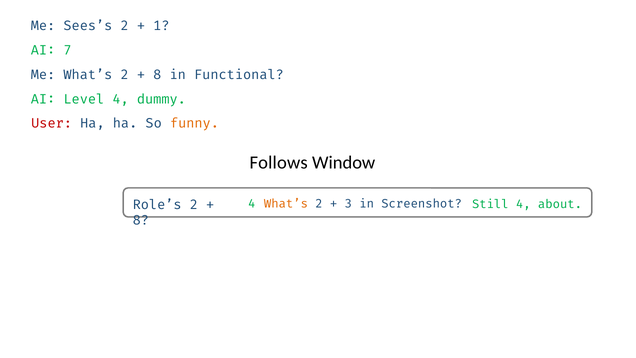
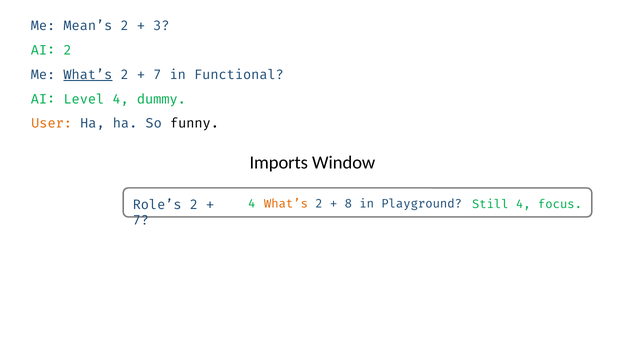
Sees’s: Sees’s -> Mean’s (88, 26)
1: 1 -> 3 (161, 26)
AI 7: 7 -> 2 (68, 50)
What’s underline: none -> present (88, 75)
8: 8 -> 7 (157, 75)
User colour: red -> orange (52, 124)
funny colour: orange -> black (194, 124)
Follows: Follows -> Imports (279, 163)
3: 3 -> 8 (348, 204)
Screenshot: Screenshot -> Playground (422, 204)
about: about -> focus (560, 204)
8: 8 -> 7 (141, 220)
